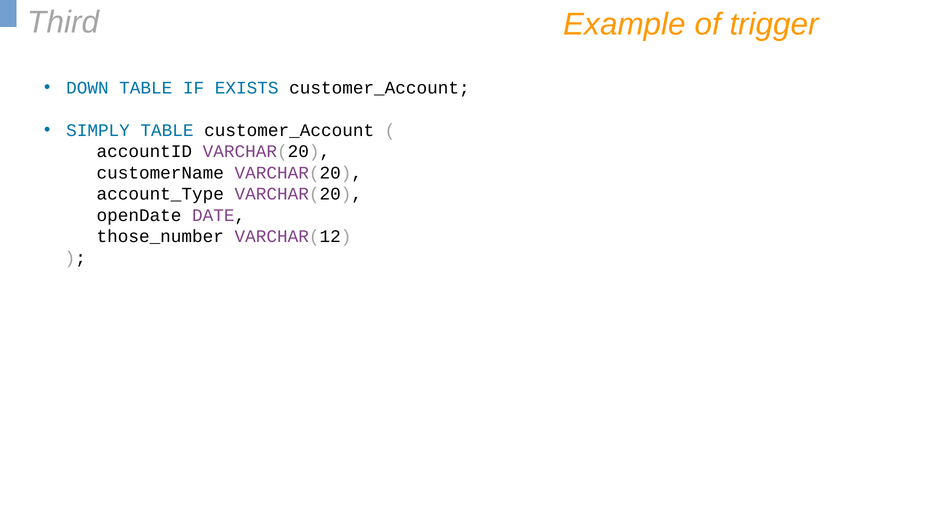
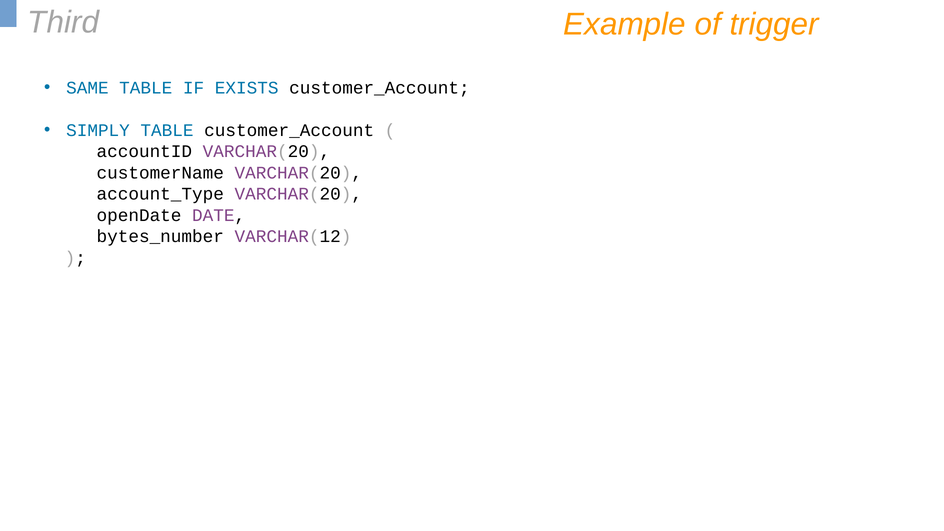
DOWN: DOWN -> SAME (87, 88)
those_number: those_number -> bytes_number (160, 236)
